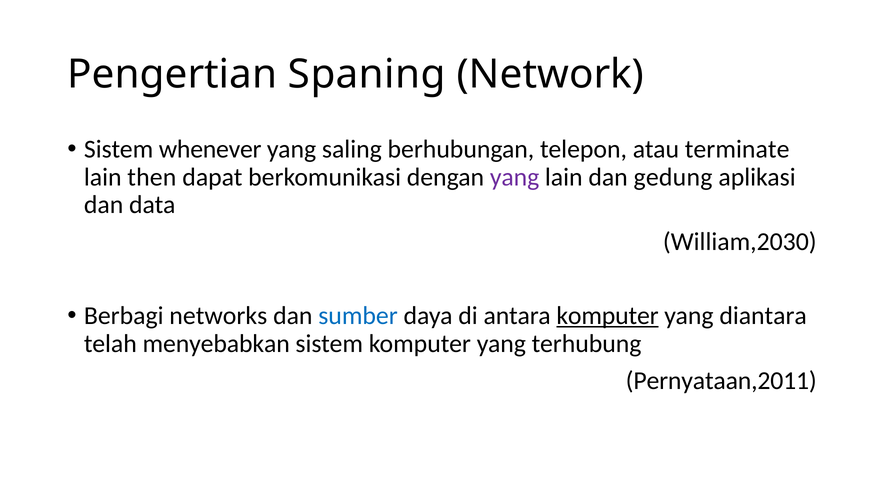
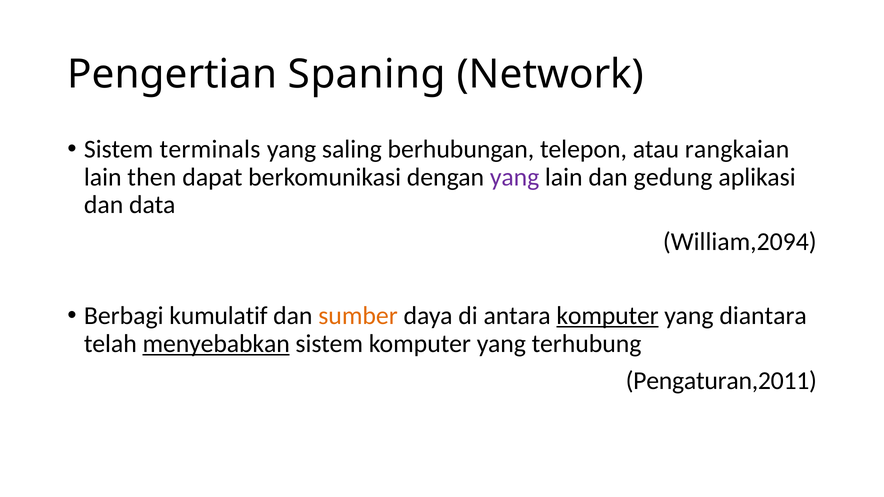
whenever: whenever -> terminals (210, 149)
terminate: terminate -> rangkaian (737, 149)
William,2030: William,2030 -> William,2094 (740, 242)
networks: networks -> kumulatif (218, 316)
sumber colour: blue -> orange (358, 316)
menyebabkan underline: none -> present (216, 344)
Pernyataan,2011: Pernyataan,2011 -> Pengaturan,2011 (721, 381)
